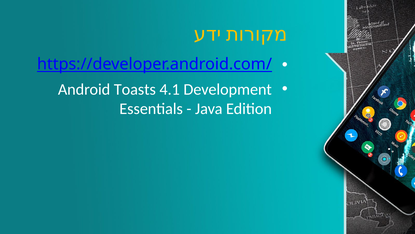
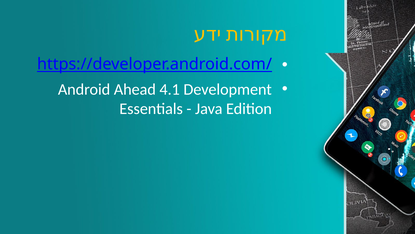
Toasts: Toasts -> Ahead (135, 89)
